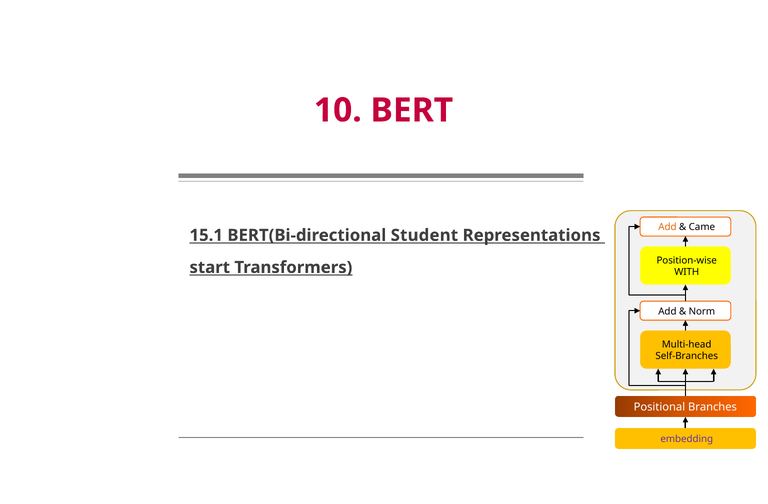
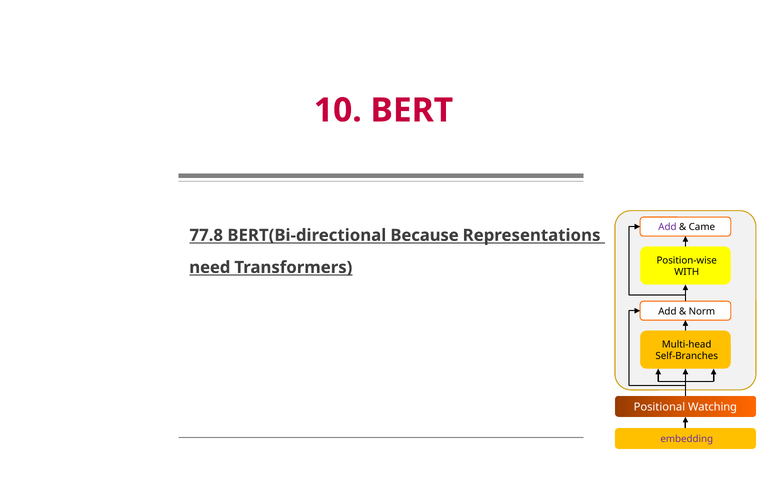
Add colour: orange -> purple (667, 227)
15.1: 15.1 -> 77.8 (206, 236)
Student: Student -> Because (425, 236)
start: start -> need (210, 268)
Branches: Branches -> Watching (713, 407)
